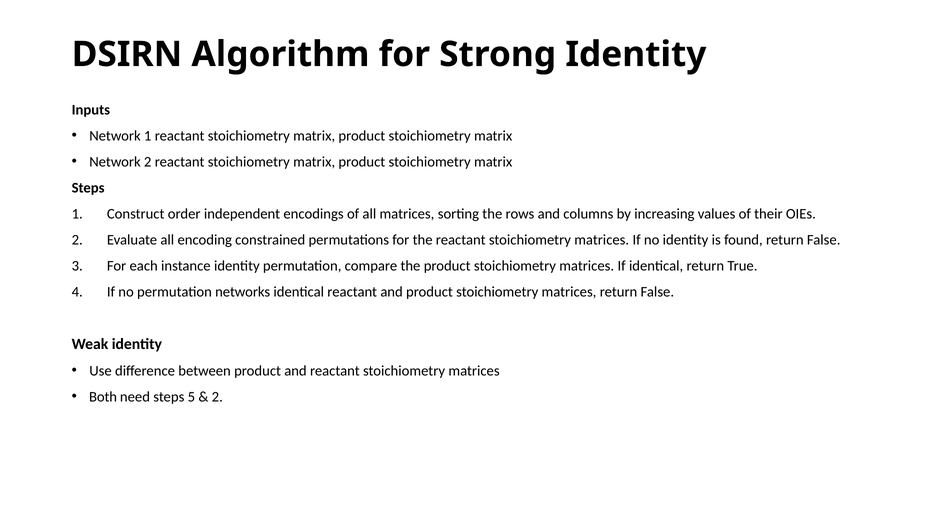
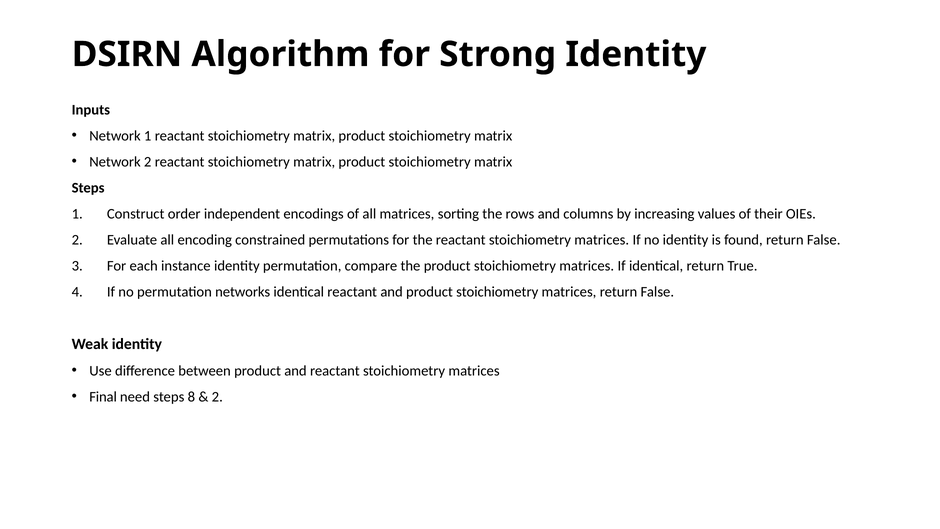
Both: Both -> Final (103, 397)
5: 5 -> 8 (191, 397)
